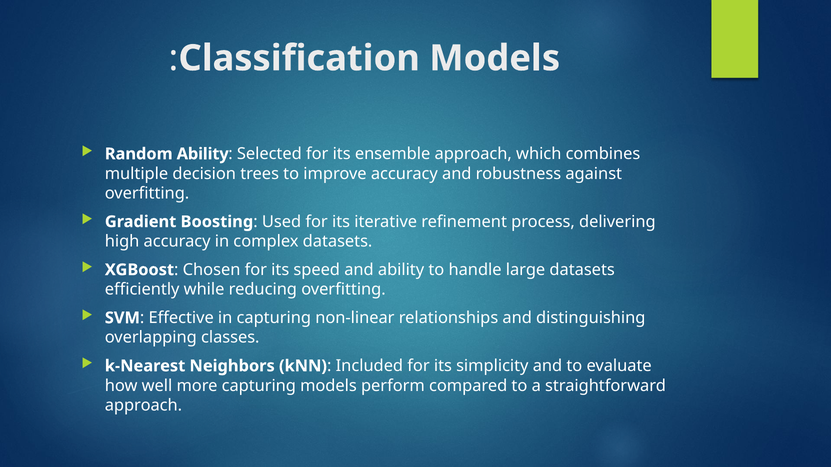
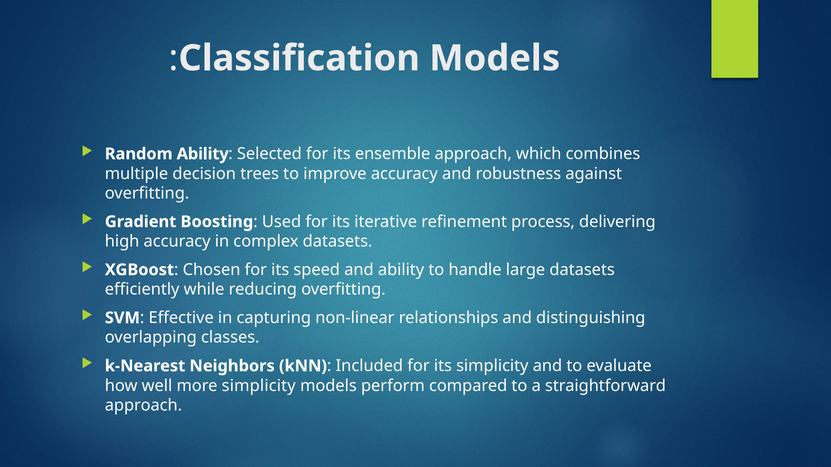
more capturing: capturing -> simplicity (259, 386)
